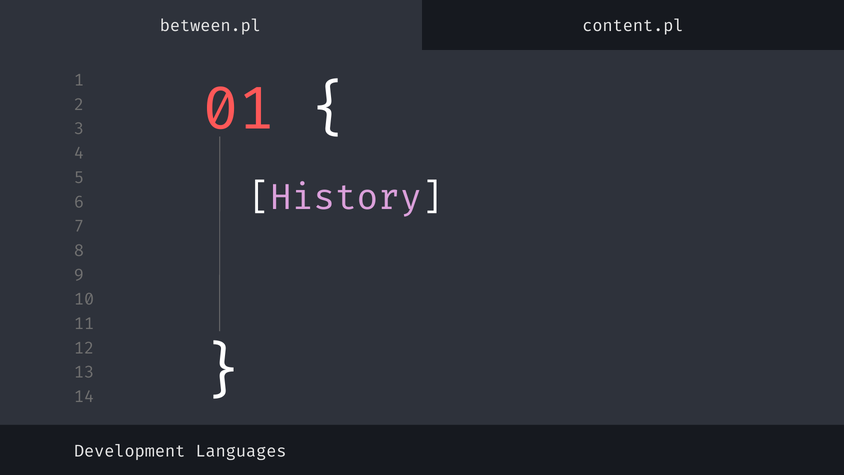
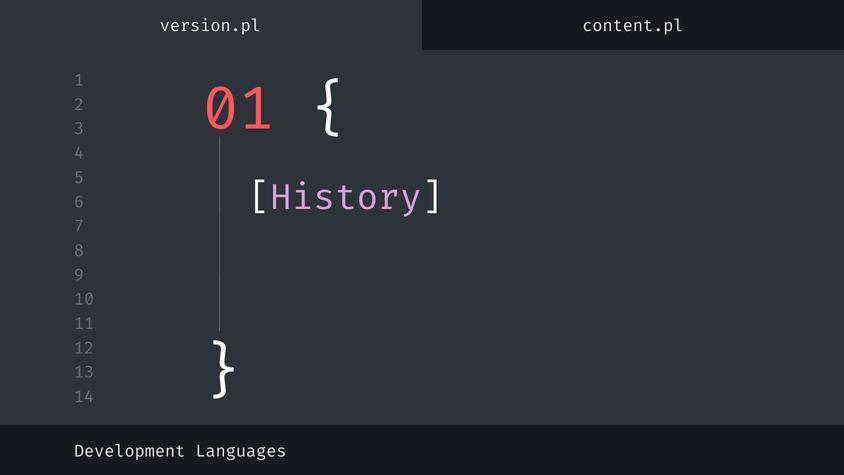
between.pl: between.pl -> version.pl (210, 26)
